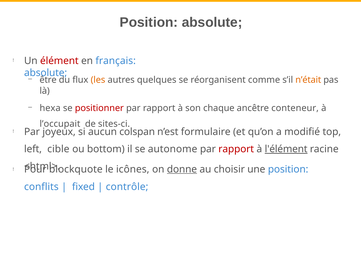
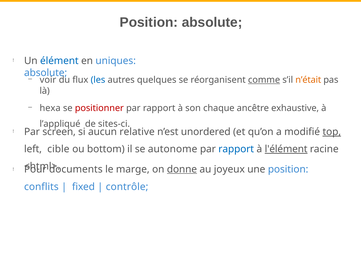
élément colour: red -> blue (59, 61)
français: français -> uniques (116, 61)
être: être -> voir (48, 80)
les colour: orange -> blue (98, 80)
comme underline: none -> present (264, 80)
conteneur: conteneur -> exhaustive (295, 108)
l’occupait: l’occupait -> l’appliqué (60, 124)
joyeux: joyeux -> screen (59, 132)
colspan: colspan -> relative (137, 132)
formulaire: formulaire -> unordered (206, 132)
top underline: none -> present (332, 132)
rapport colour: red -> blue (236, 149)
blockquote: blockquote -> documents (76, 169)
icônes: icônes -> marge (133, 169)
choisir: choisir -> joyeux (229, 169)
